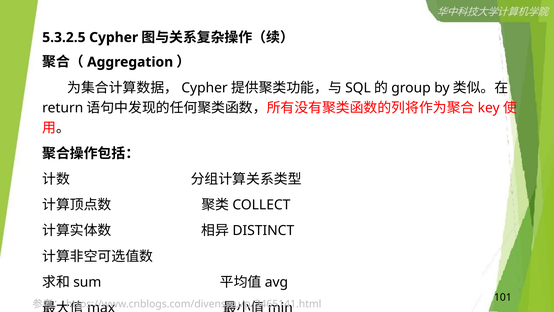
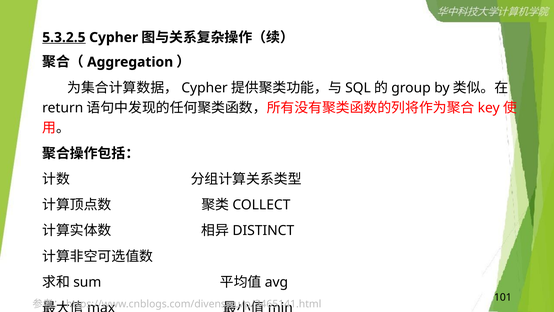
5.3.2.5 underline: none -> present (64, 37)
